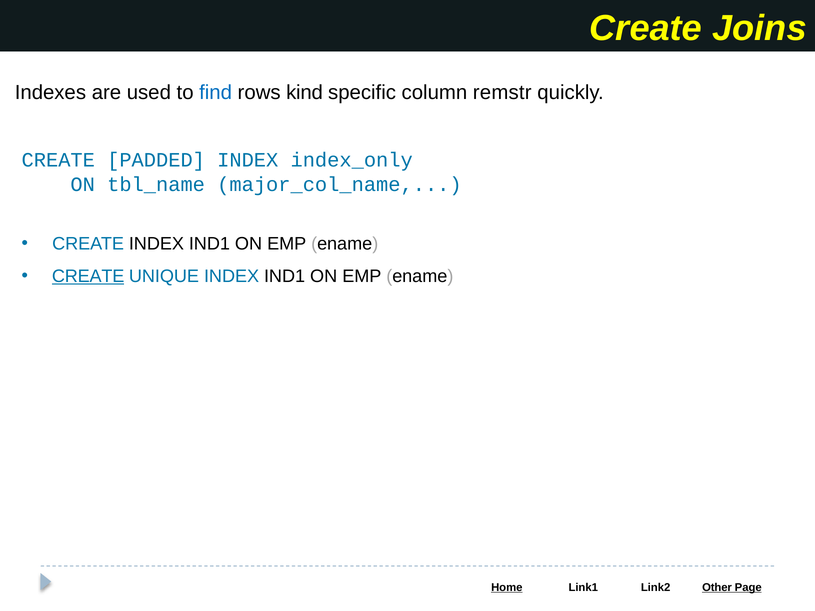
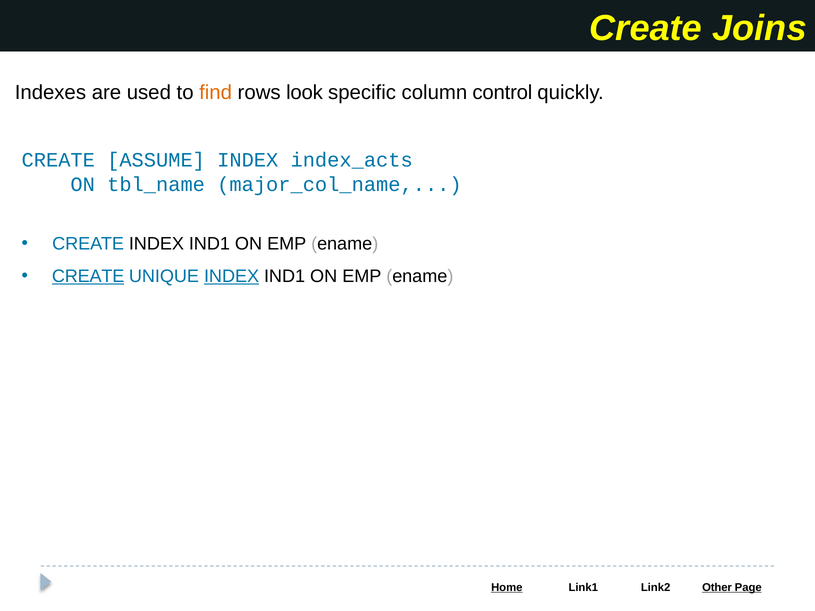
find colour: blue -> orange (216, 92)
kind: kind -> look (305, 92)
remstr: remstr -> control (502, 92)
PADDED: PADDED -> ASSUME (156, 160)
index_only: index_only -> index_acts (352, 160)
INDEX underline: none -> present (232, 276)
